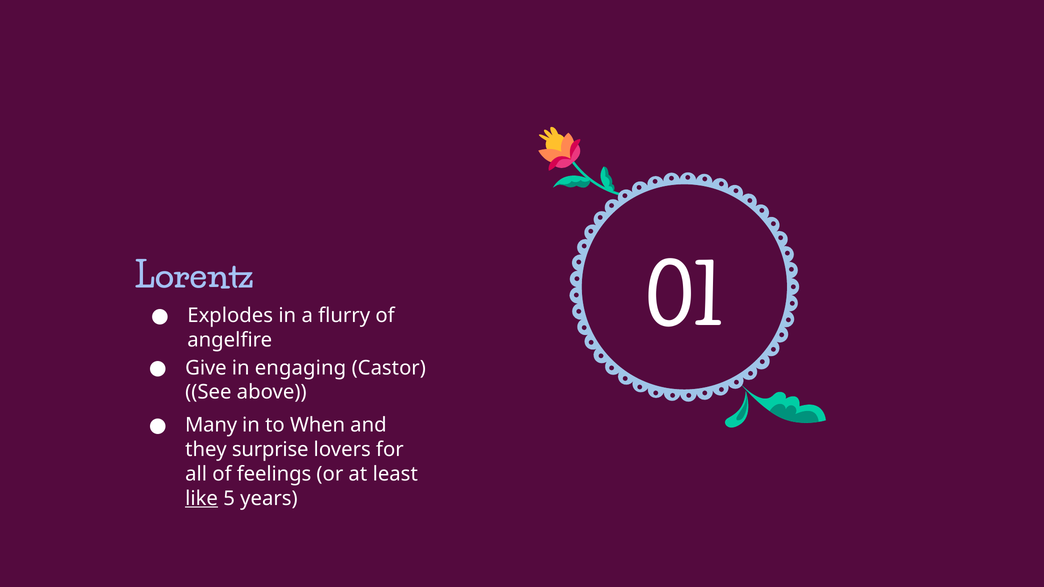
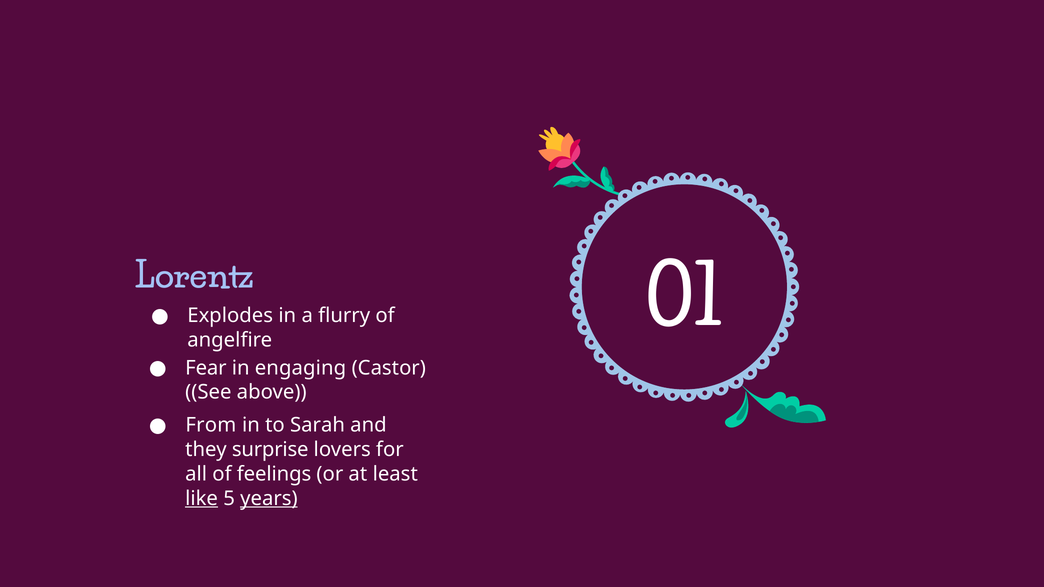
Give: Give -> Fear (206, 368)
Many: Many -> From (211, 425)
When: When -> Sarah (318, 425)
years underline: none -> present (269, 499)
